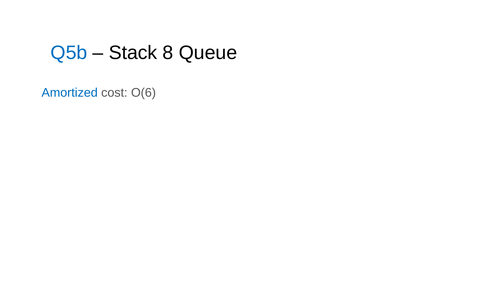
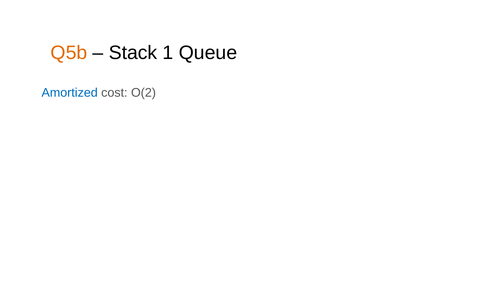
Q5b colour: blue -> orange (69, 53)
8: 8 -> 1 (168, 53)
O(6: O(6 -> O(2 (144, 93)
